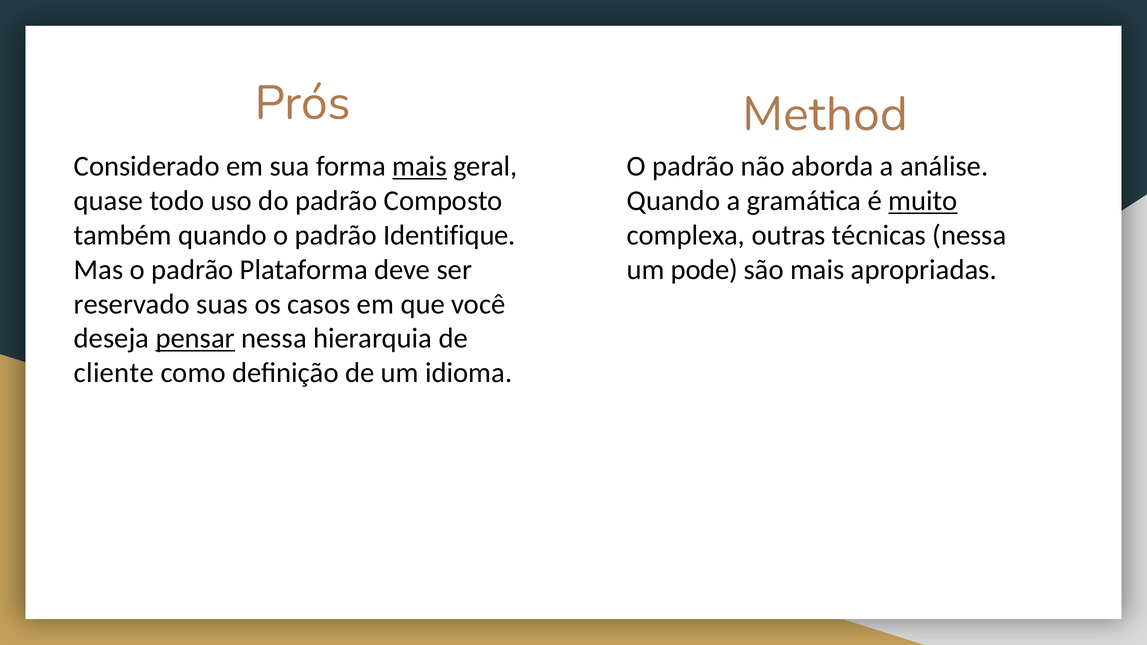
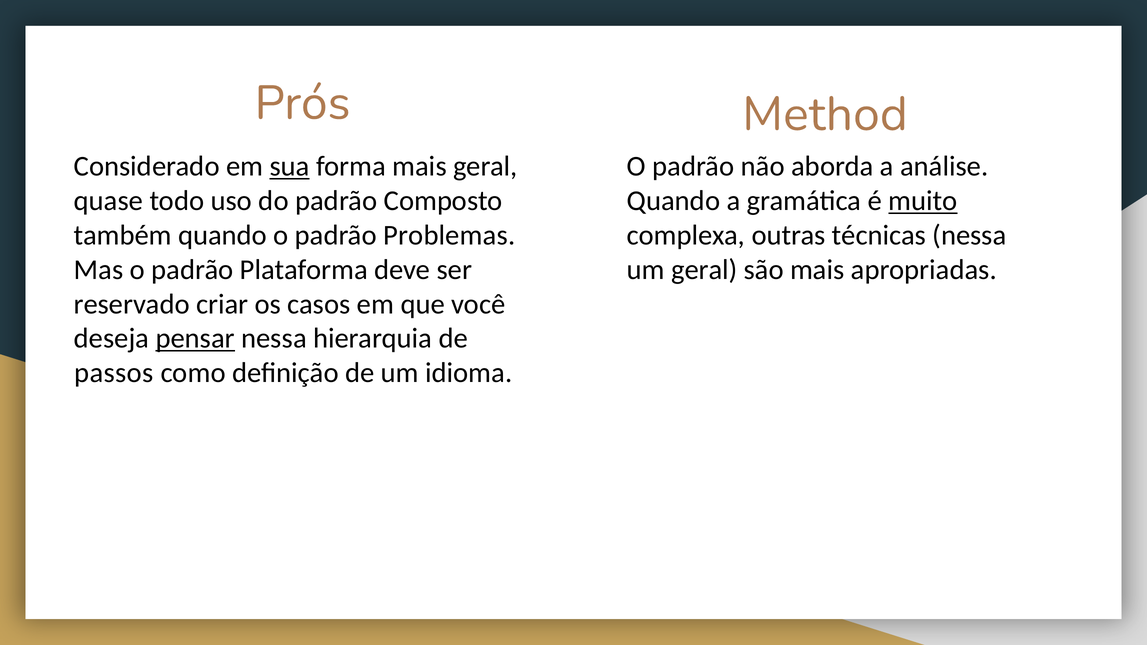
sua underline: none -> present (290, 167)
mais underline: present -> none (420, 167)
Identifique: Identifique -> Problemas (449, 235)
um pode: pode -> geral (704, 270)
suas: suas -> criar (222, 304)
cliente: cliente -> passos (114, 373)
